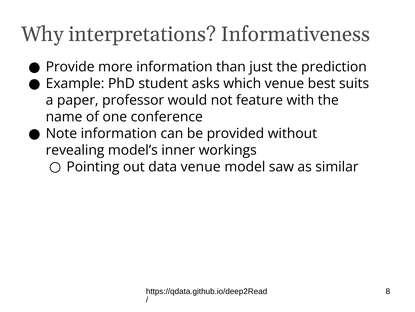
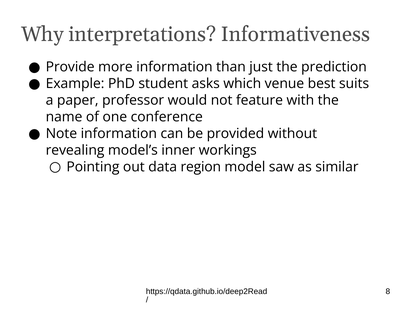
data venue: venue -> region (201, 167)
